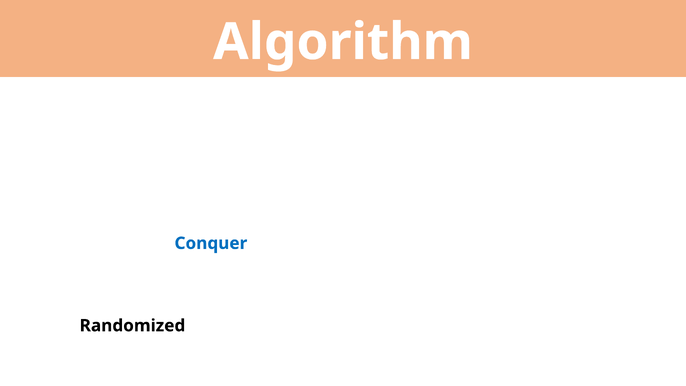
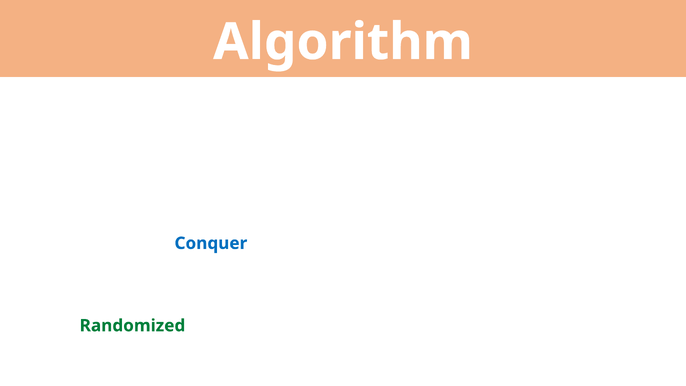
Randomized colour: black -> green (132, 326)
